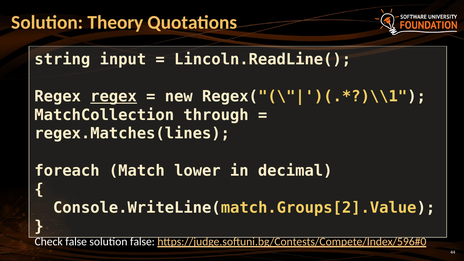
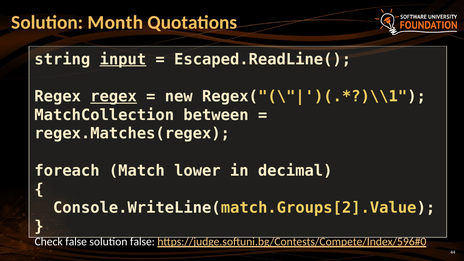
Theory: Theory -> Month (115, 23)
input underline: none -> present (123, 59)
Lincoln.ReadLine(: Lincoln.ReadLine( -> Escaped.ReadLine( (263, 59)
through: through -> between (216, 115)
regex.Matches(lines: regex.Matches(lines -> regex.Matches(regex (132, 134)
